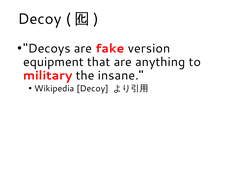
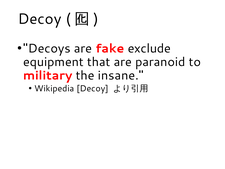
version: version -> exclude (149, 48)
anything: anything -> paranoid (160, 62)
